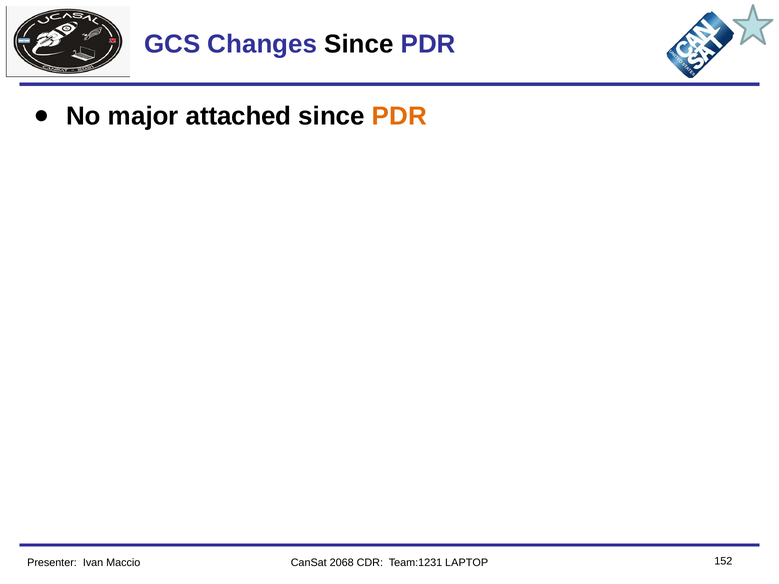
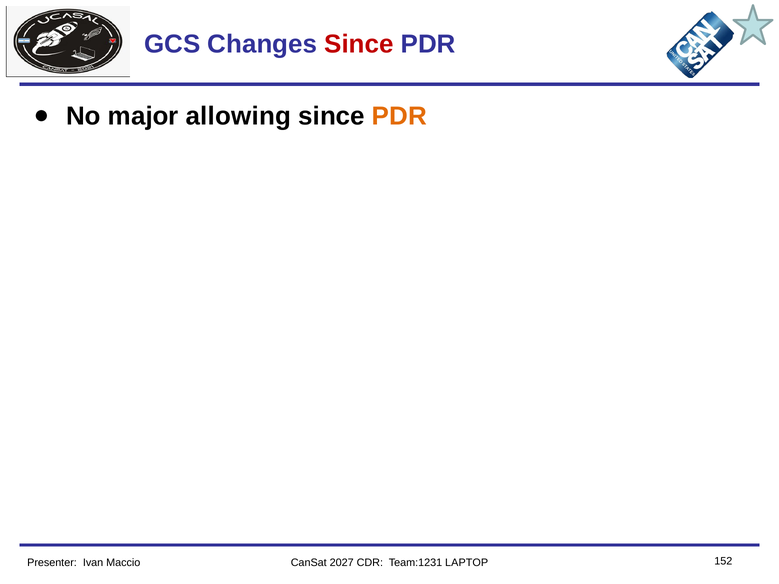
Since colour: black -> red (359, 44)
attached: attached -> allowing (238, 116)
2068: 2068 -> 2027 (342, 563)
